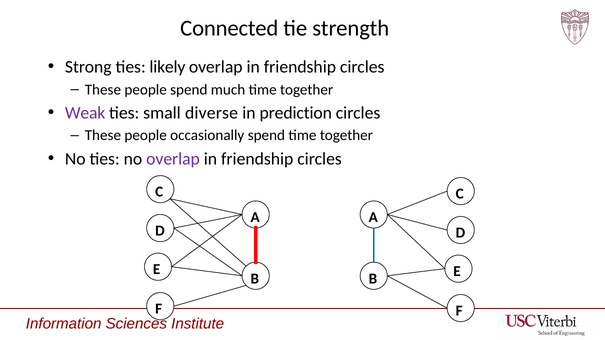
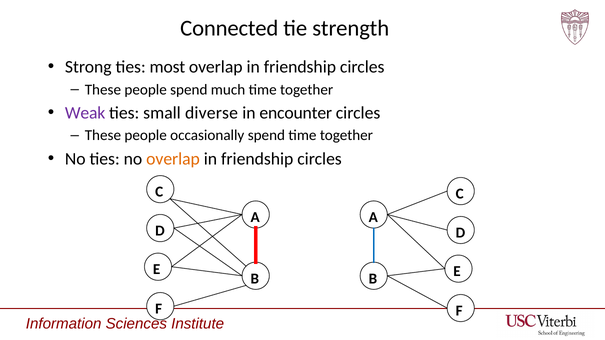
likely: likely -> most (167, 67)
prediction: prediction -> encounter (296, 113)
overlap colour: purple -> orange (173, 159)
